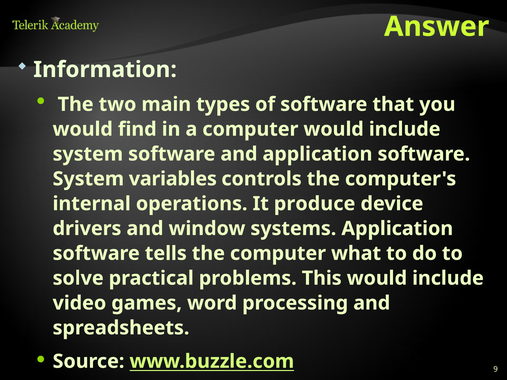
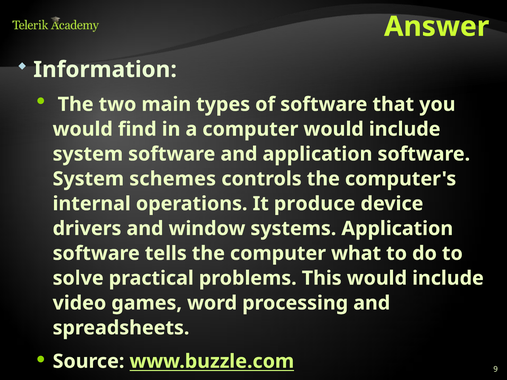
variables: variables -> schemes (173, 179)
